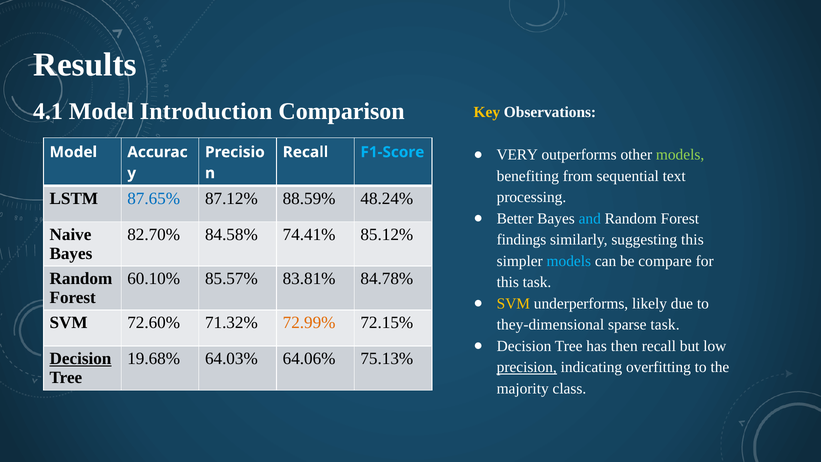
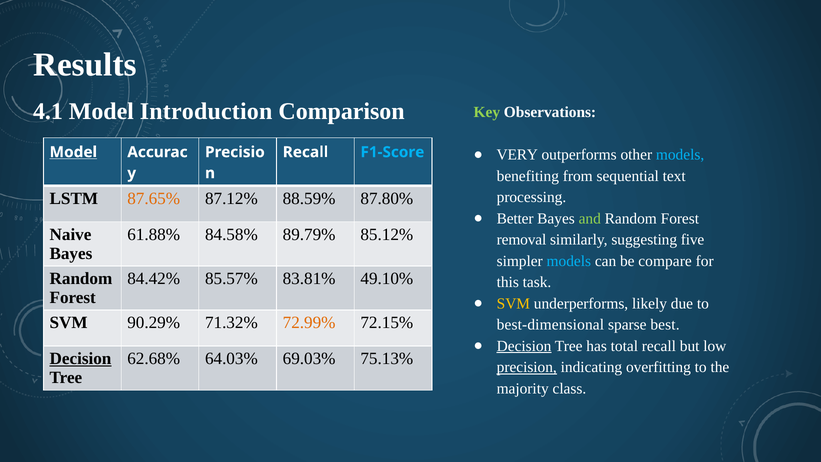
Key colour: yellow -> light green (487, 112)
models colour: light green -> light blue (680, 155)
Model underline: none -> present (73, 152)
87.65% colour: blue -> orange (154, 198)
48.24%: 48.24% -> 87.80% (387, 198)
and colour: light blue -> light green (590, 218)
82.70%: 82.70% -> 61.88% (154, 234)
74.41%: 74.41% -> 89.79% (309, 234)
findings: findings -> removal (522, 240)
suggesting this: this -> five (693, 240)
60.10%: 60.10% -> 84.42% (154, 279)
84.78%: 84.78% -> 49.10% (387, 279)
72.60%: 72.60% -> 90.29% (154, 323)
they-dimensional: they-dimensional -> best-dimensional (550, 325)
sparse task: task -> best (665, 325)
Decision underline: none -> present (524, 346)
then: then -> total (624, 346)
19.68%: 19.68% -> 62.68% (154, 359)
64.06%: 64.06% -> 69.03% (309, 359)
